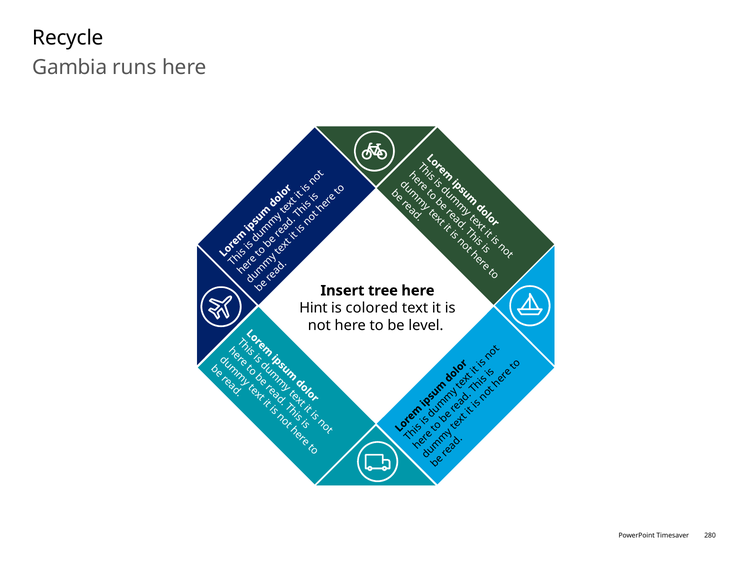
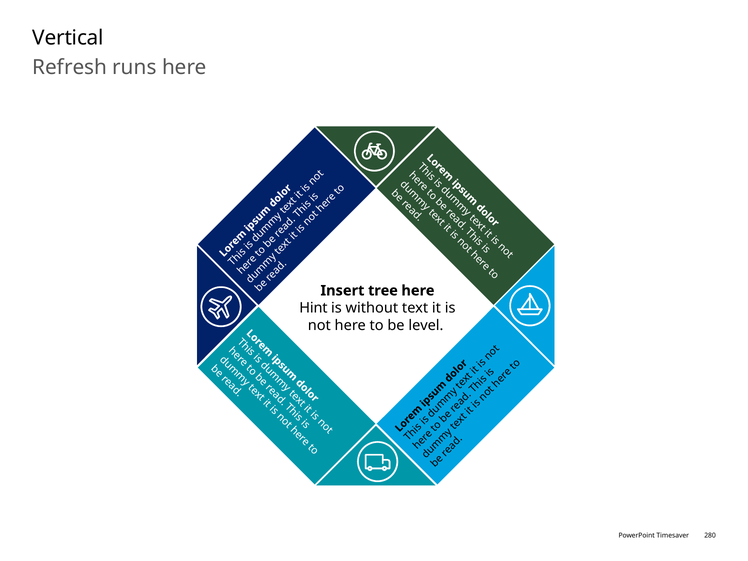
Recycle: Recycle -> Vertical (68, 38)
Gambia: Gambia -> Refresh (70, 67)
colored: colored -> without (372, 308)
